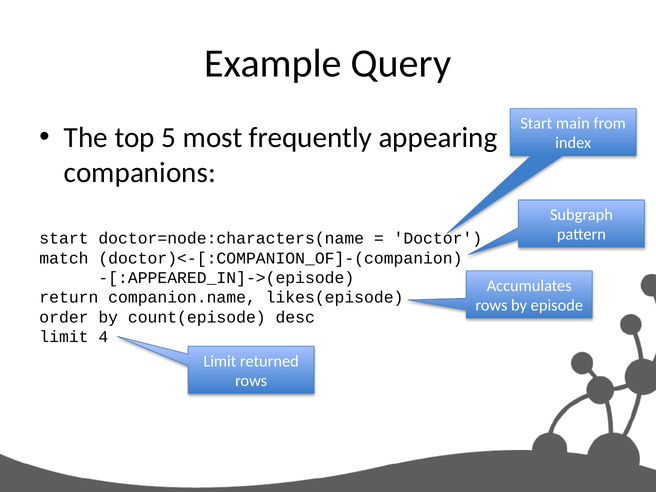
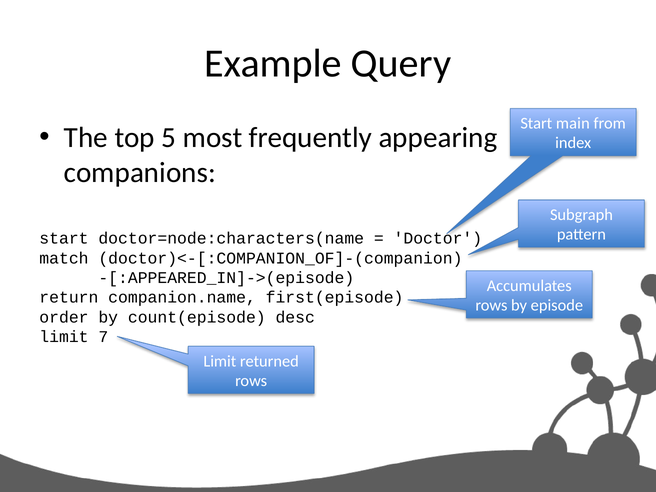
likes(episode: likes(episode -> first(episode (335, 298)
4: 4 -> 7 (103, 337)
